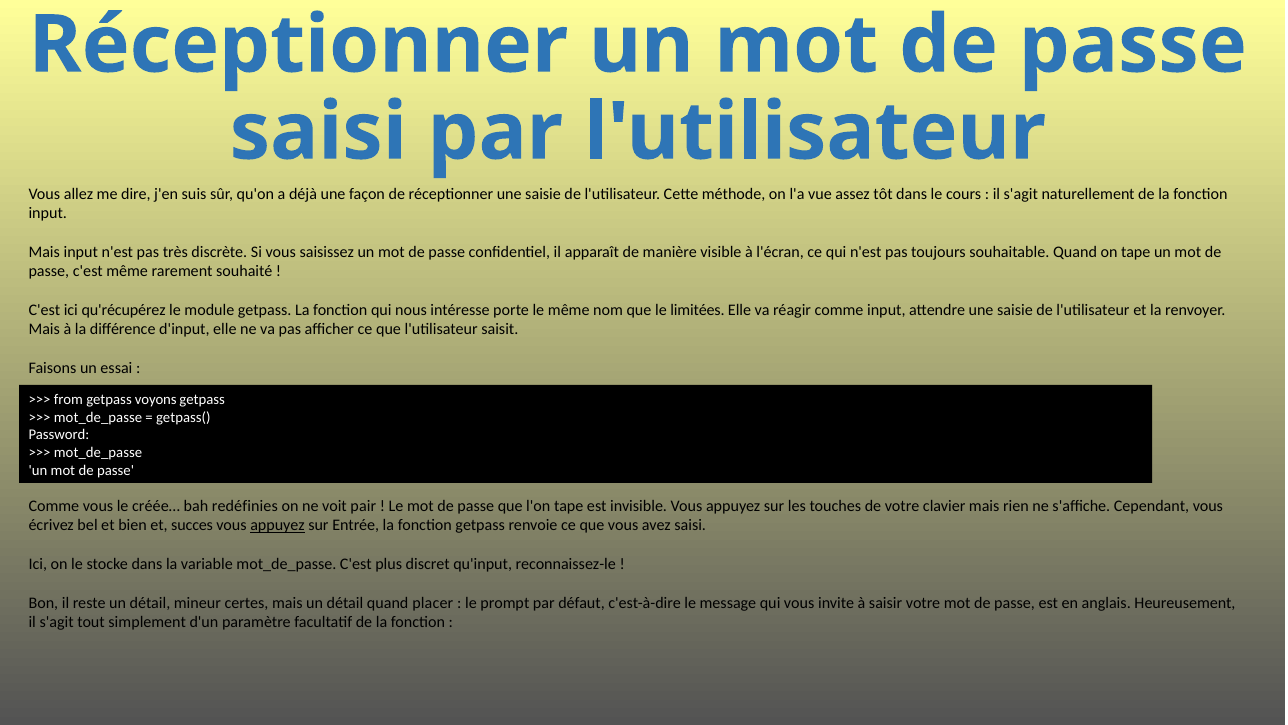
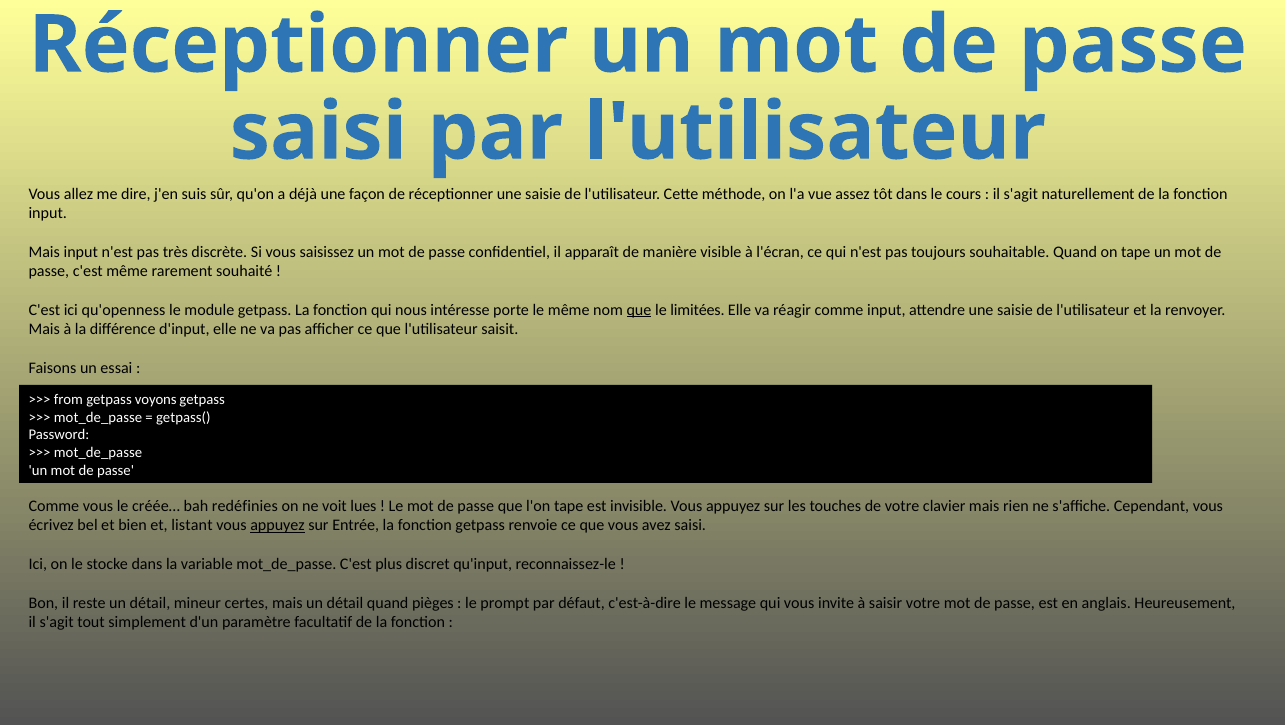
qu'récupérez: qu'récupérez -> qu'openness (124, 310)
que underline: none -> present (639, 310)
pair: pair -> lues (363, 506)
succes: succes -> listant (192, 525)
placer: placer -> pièges (433, 602)
